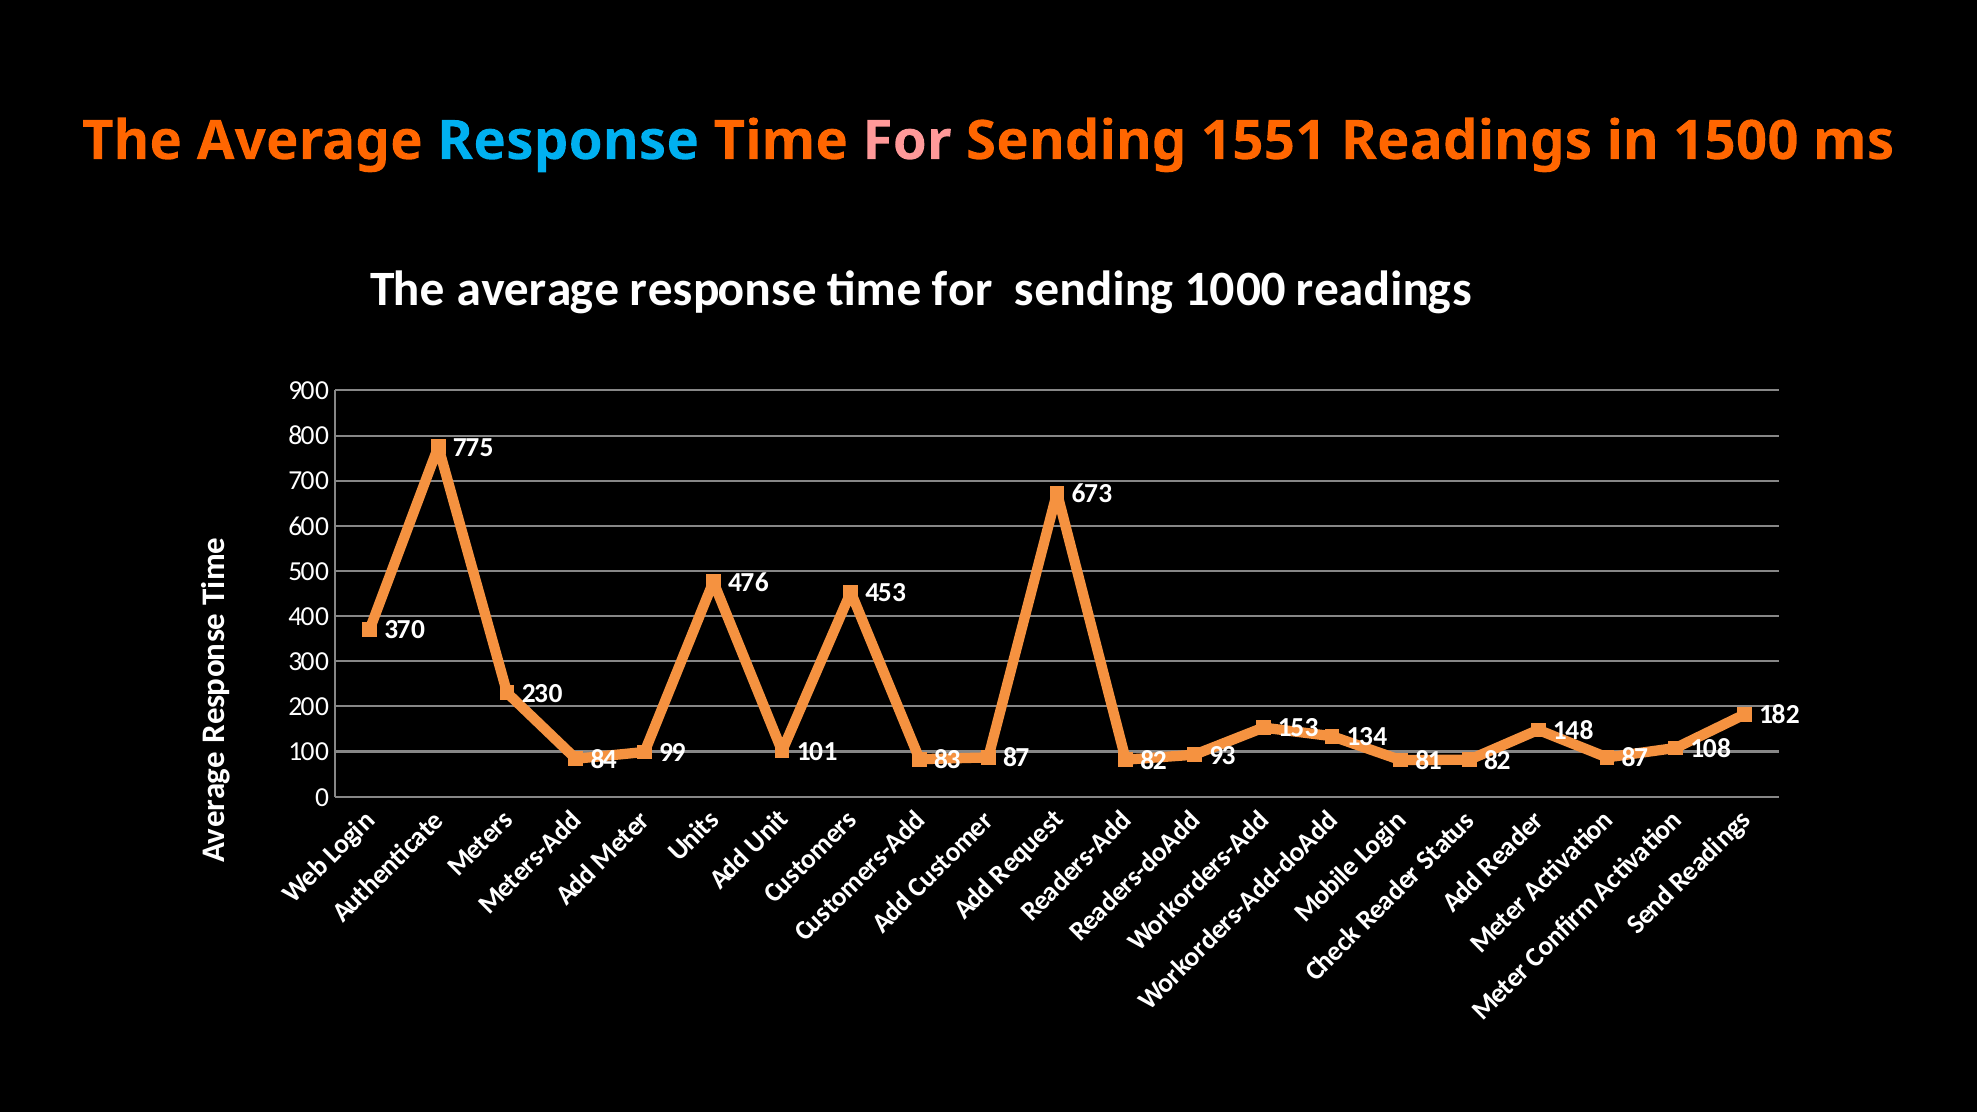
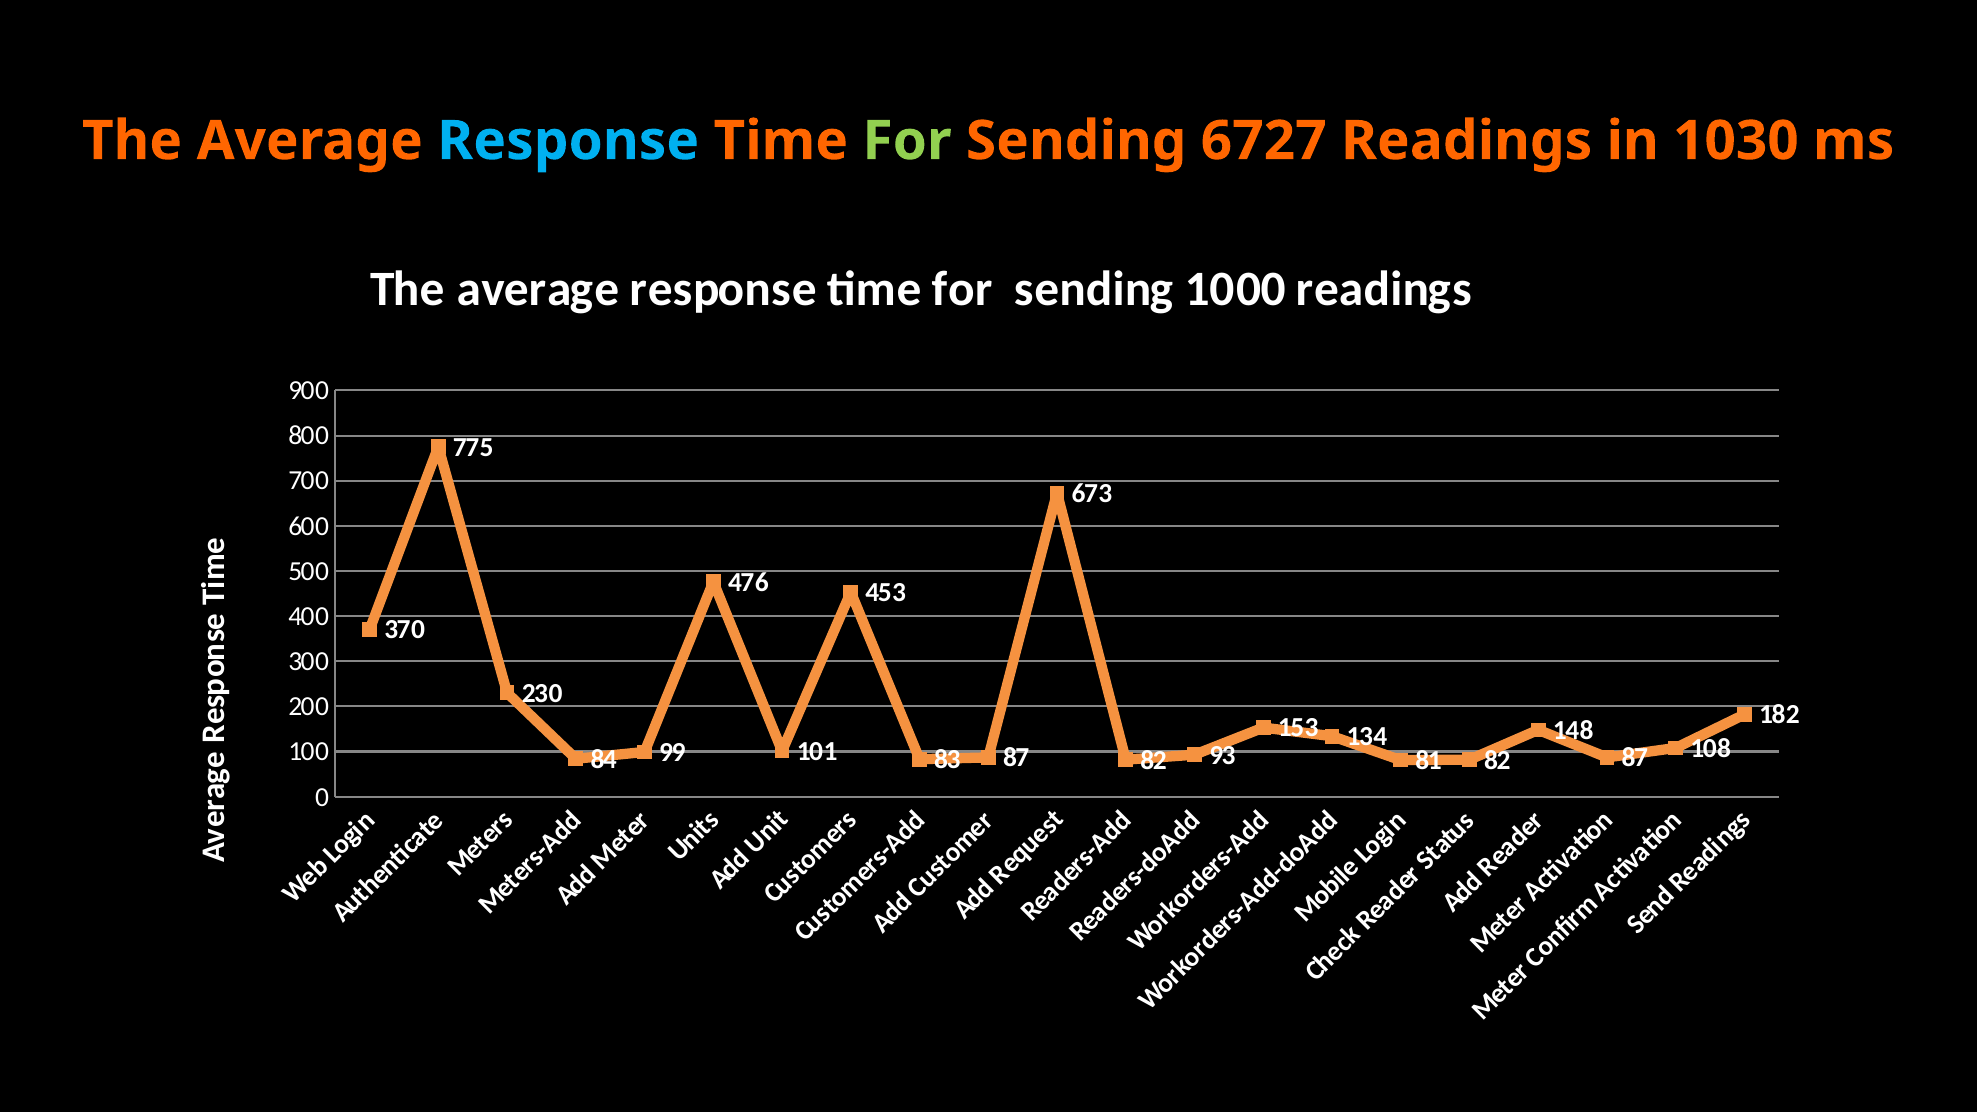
For colour: pink -> light green (907, 141)
1551: 1551 -> 6727 (1264, 141)
1500: 1500 -> 1030 (1736, 141)
